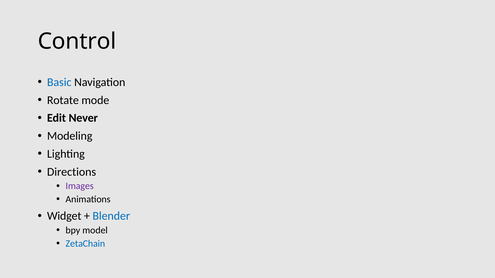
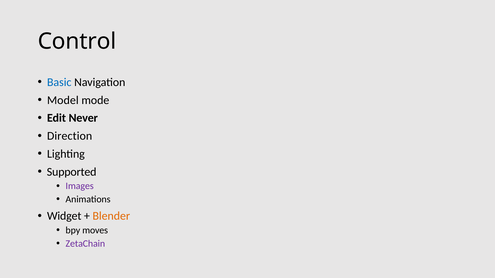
Rotate: Rotate -> Model (63, 100)
Modeling: Modeling -> Direction (70, 136)
Directions: Directions -> Supported (72, 172)
Blender colour: blue -> orange (111, 216)
model: model -> moves (95, 231)
ZetaChain colour: blue -> purple (85, 244)
